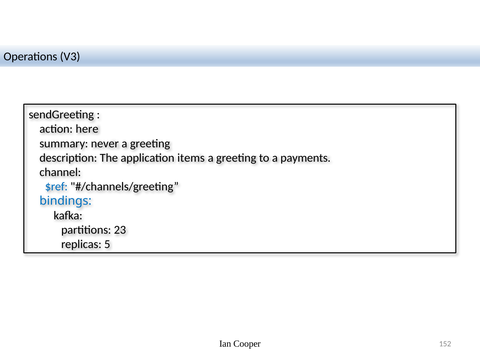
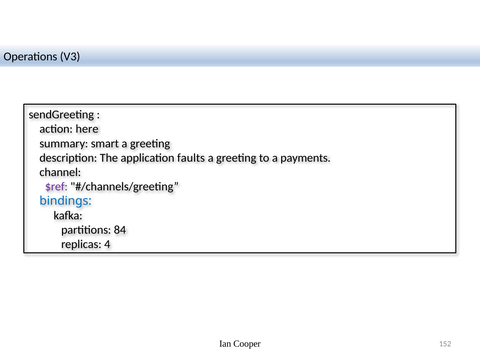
never: never -> smart (105, 143)
items: items -> faults (191, 158)
$ref colour: blue -> purple (56, 187)
23: 23 -> 84 (120, 230)
5: 5 -> 4 (107, 244)
